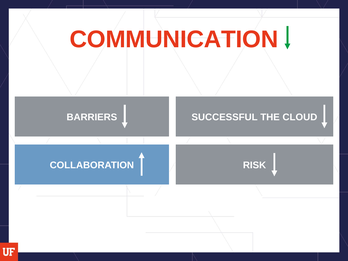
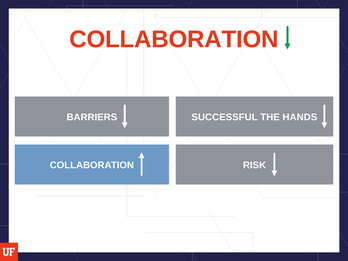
COMMUNICATION: COMMUNICATION -> COLLABORATION (174, 39)
CLOUD: CLOUD -> HANDS (300, 117)
